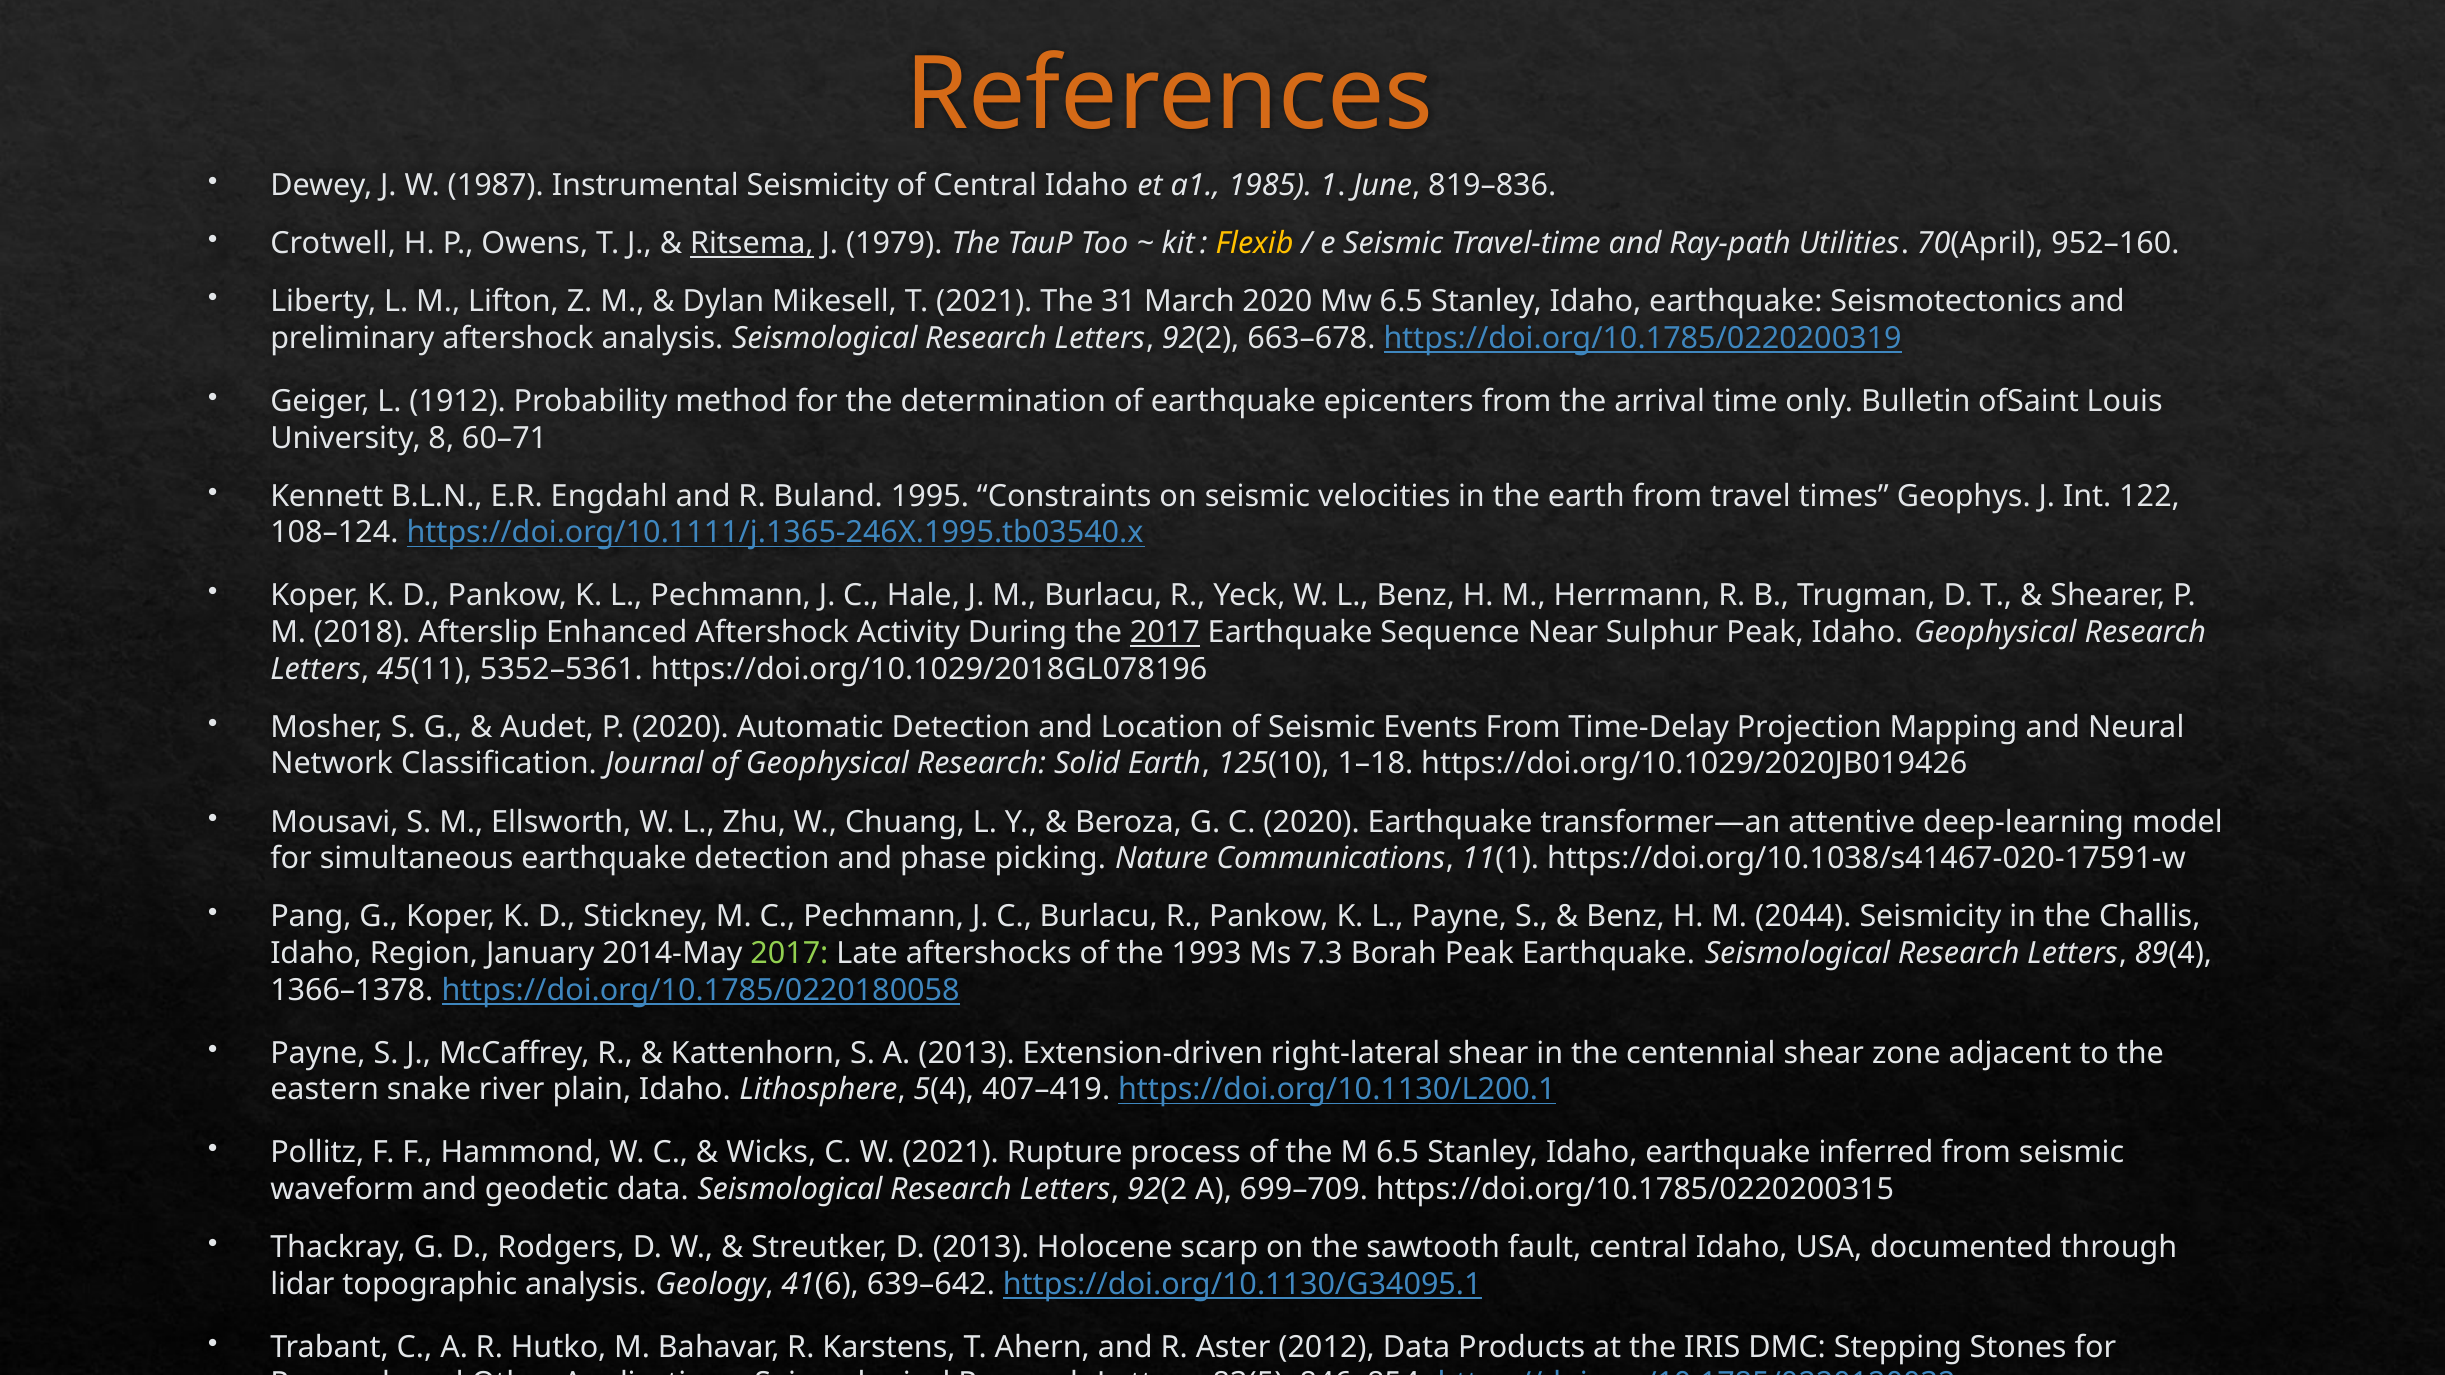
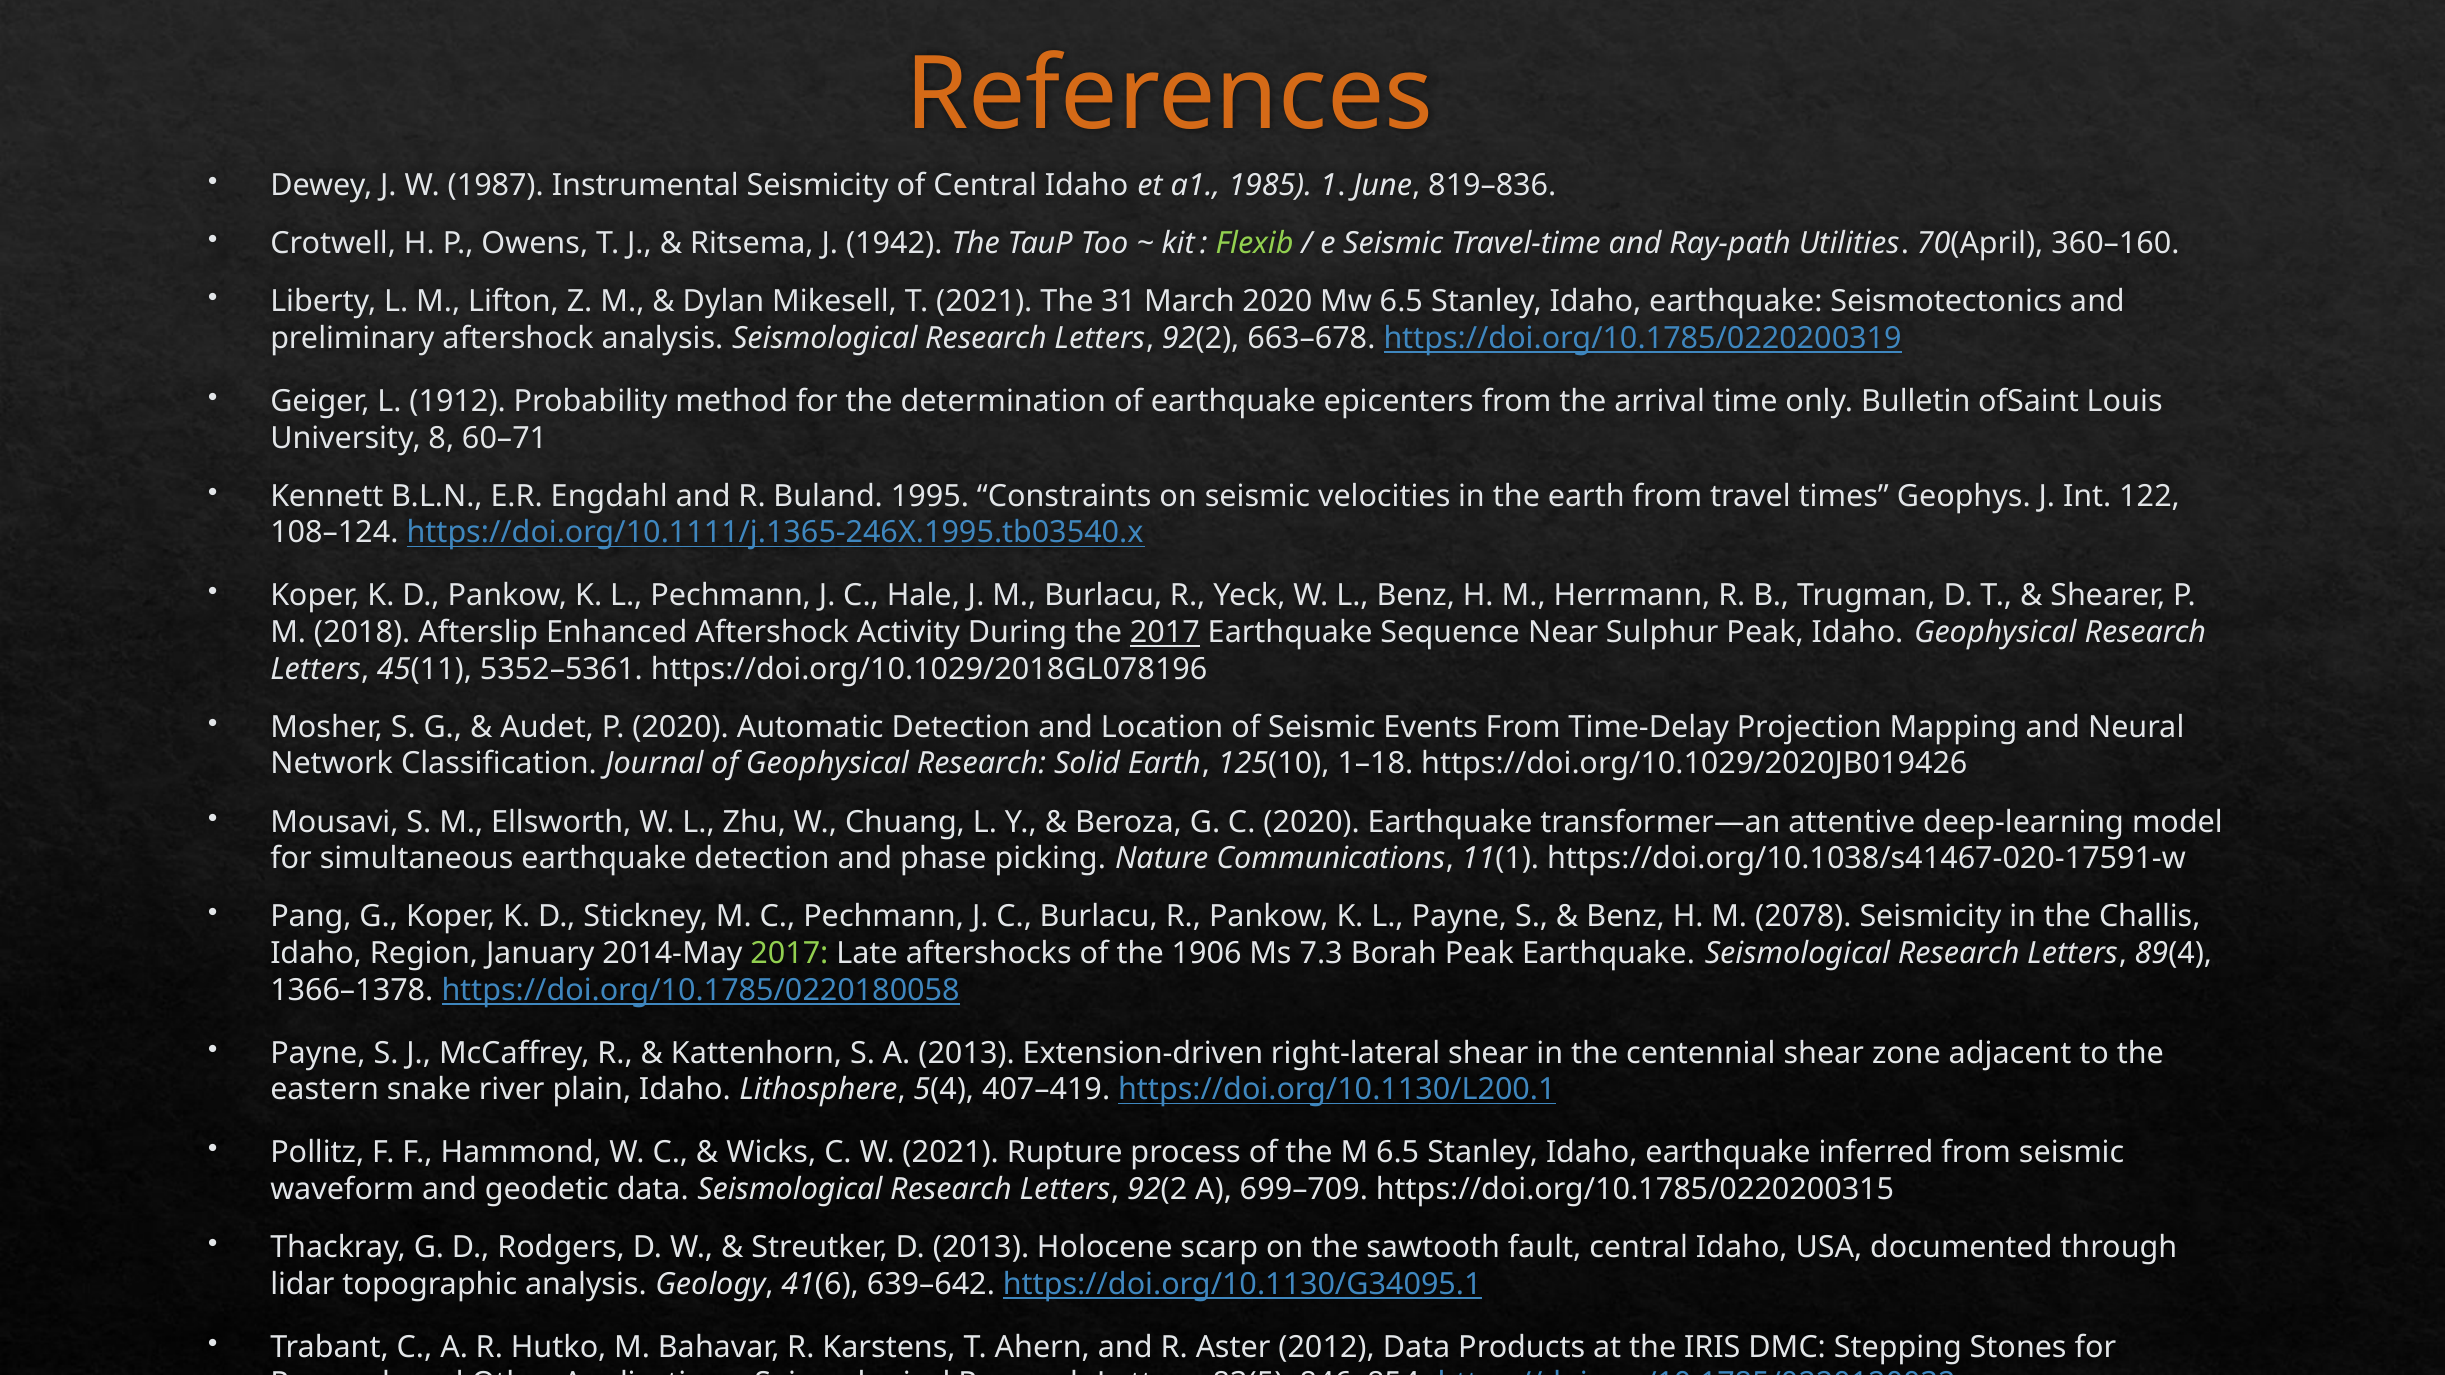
Ritsema underline: present -> none (752, 244)
1979: 1979 -> 1942 (894, 244)
Flexib colour: yellow -> light green (1255, 244)
952–160: 952–160 -> 360–160 (2115, 244)
2044: 2044 -> 2078 (1803, 917)
1993: 1993 -> 1906 (1207, 954)
